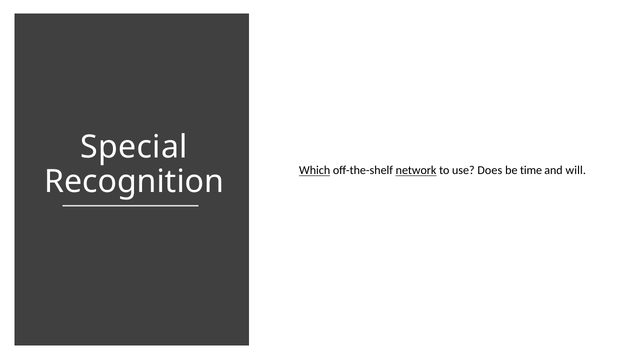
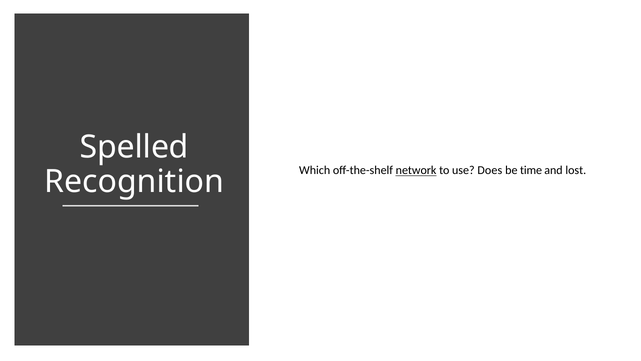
Special: Special -> Spelled (134, 147)
Which underline: present -> none (315, 170)
will: will -> lost (576, 170)
